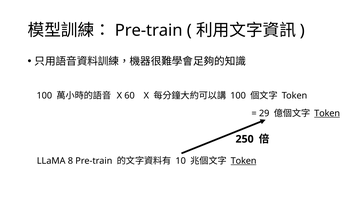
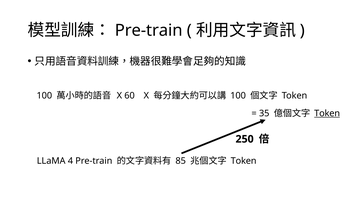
29: 29 -> 35 (264, 114)
8: 8 -> 4 (70, 161)
10: 10 -> 85 (181, 161)
Token underline: present -> none (244, 161)
